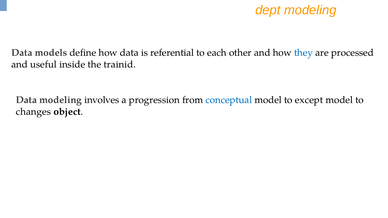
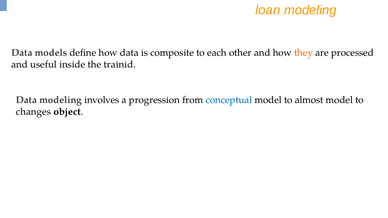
dept: dept -> loan (268, 10)
referential: referential -> composite (172, 53)
they colour: blue -> orange (304, 53)
except: except -> almost (309, 100)
